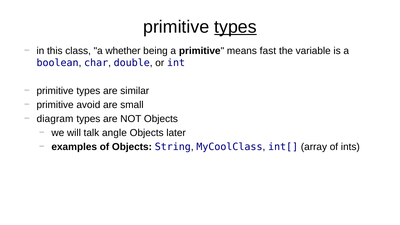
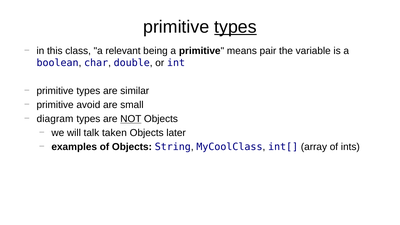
whether: whether -> relevant (123, 51)
fast: fast -> pair (268, 51)
NOT underline: none -> present (131, 119)
angle: angle -> taken (114, 133)
